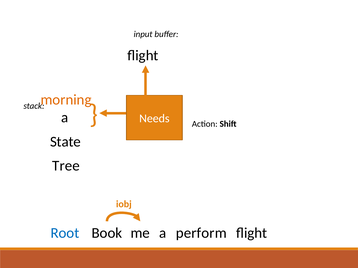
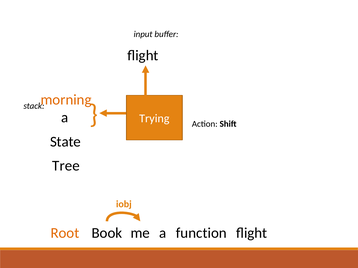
Needs: Needs -> Trying (154, 119)
Root colour: blue -> orange (65, 233)
perform: perform -> function (201, 233)
